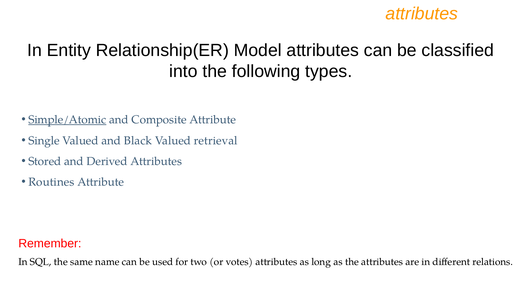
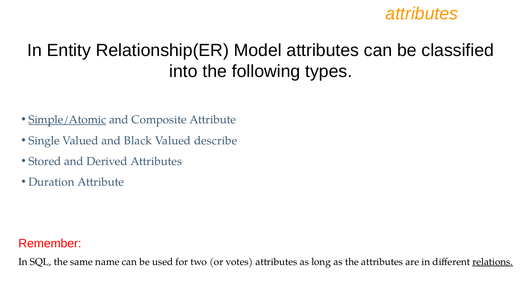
retrieval: retrieval -> describe (216, 141)
Routines: Routines -> Duration (52, 182)
relations underline: none -> present (493, 262)
